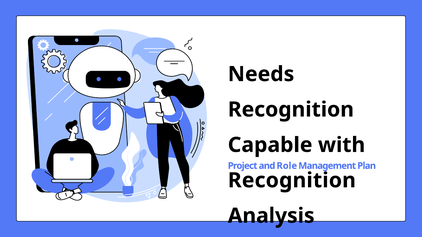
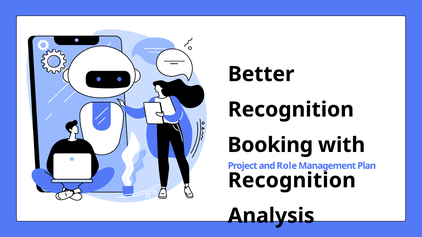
Needs: Needs -> Better (261, 74)
Capable: Capable -> Booking (270, 145)
